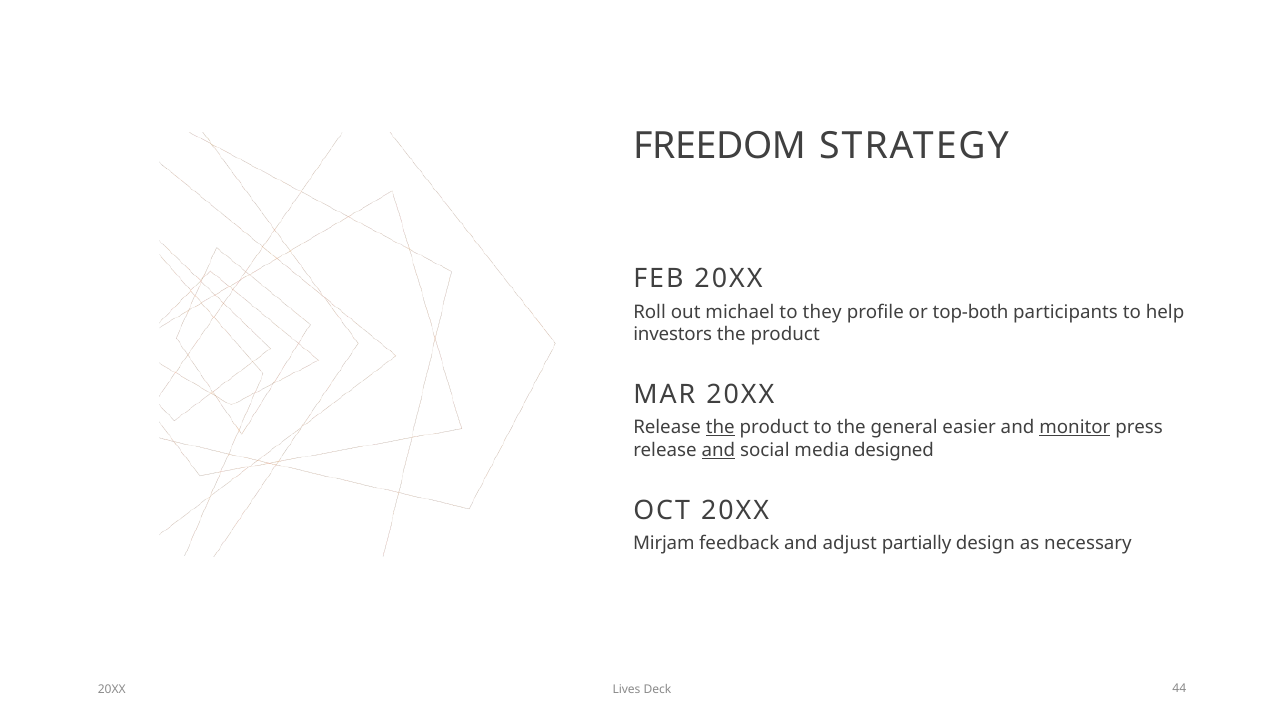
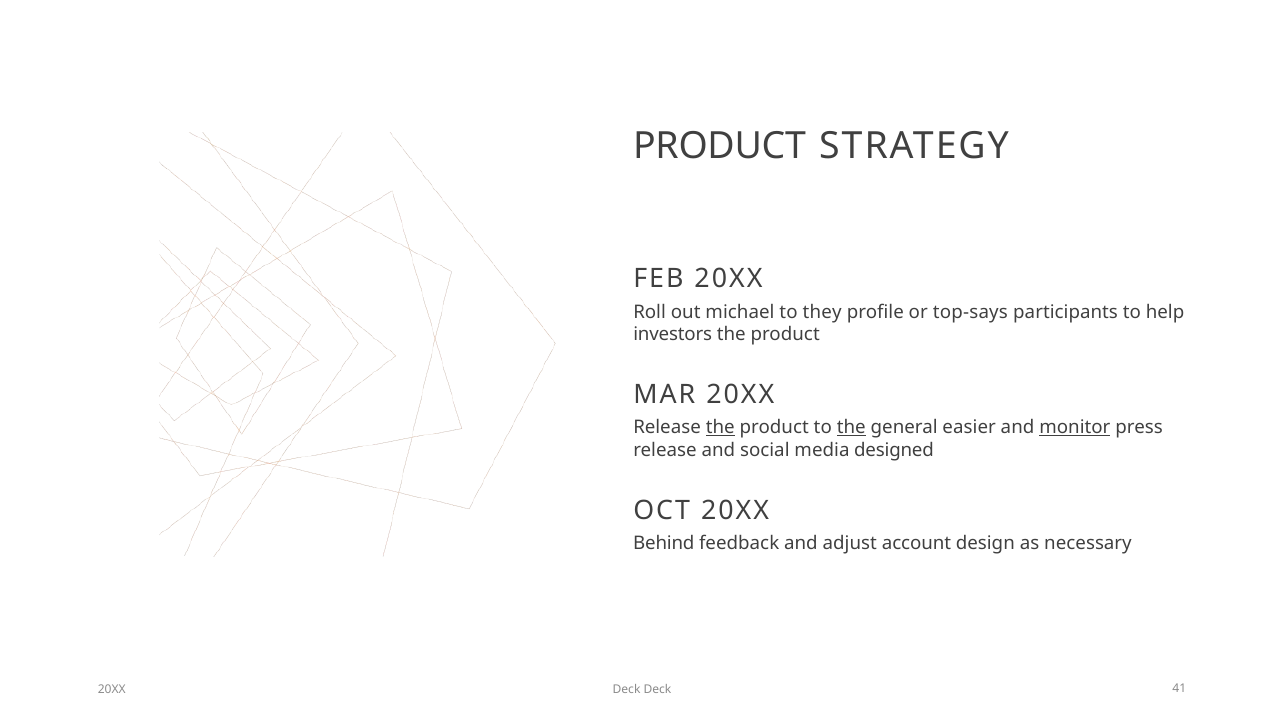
FREEDOM: FREEDOM -> PRODUCT (719, 146)
top-both: top-both -> top-says (970, 312)
the underline: none -> present (851, 428)
and underline: present -> none (718, 450)
Mirjam: Mirjam -> Behind (664, 544)
partially: partially -> account (916, 544)
20XX Lives: Lives -> Deck (627, 689)
44: 44 -> 41 (1179, 689)
